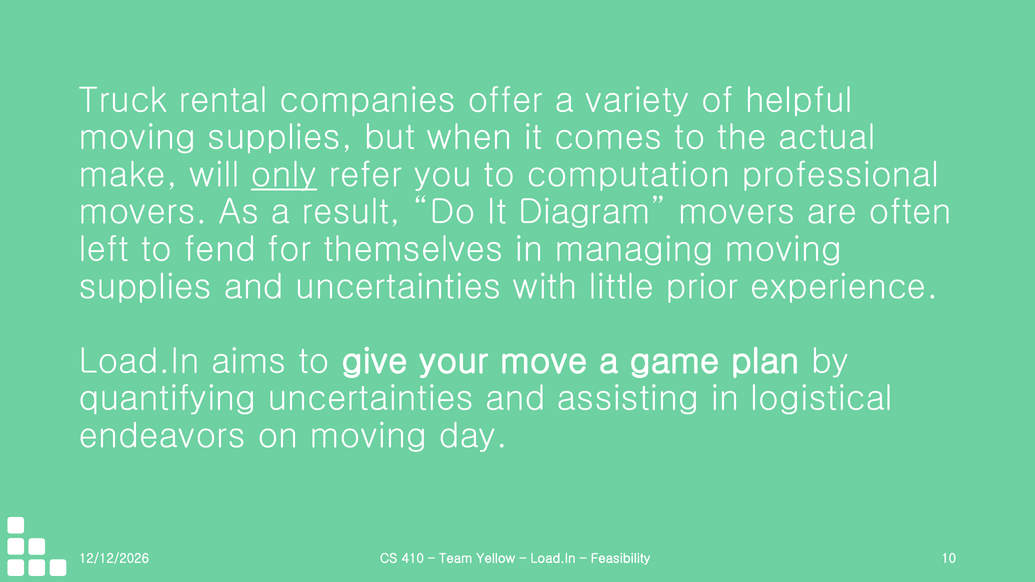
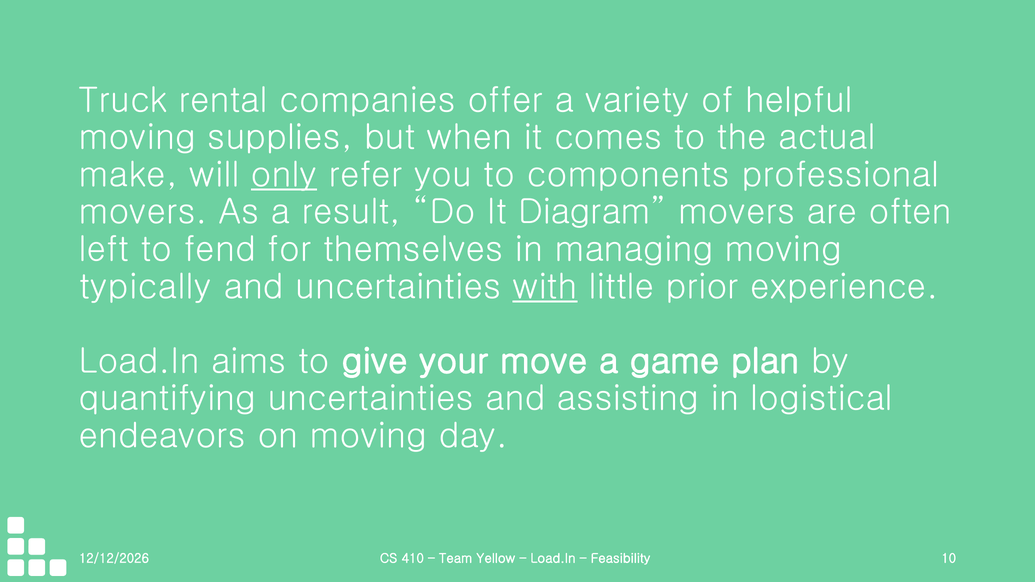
computation: computation -> components (628, 175)
supplies: supplies -> typically (145, 287)
with underline: none -> present (545, 287)
